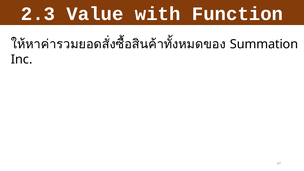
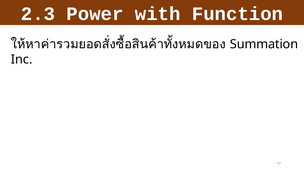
Value: Value -> Power (95, 14)
